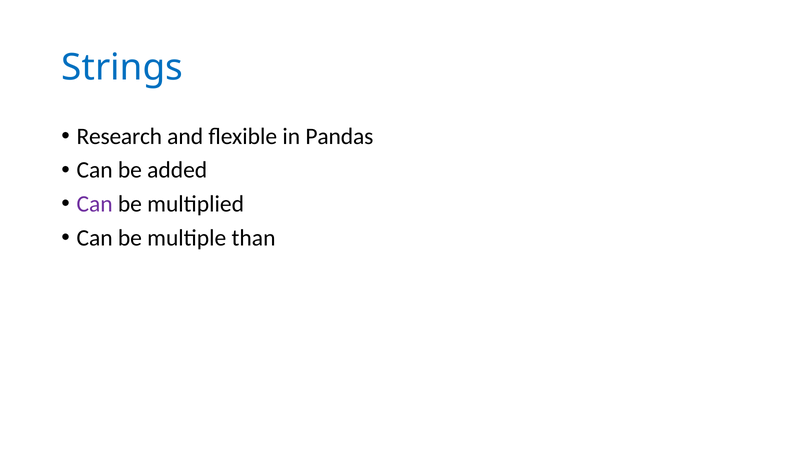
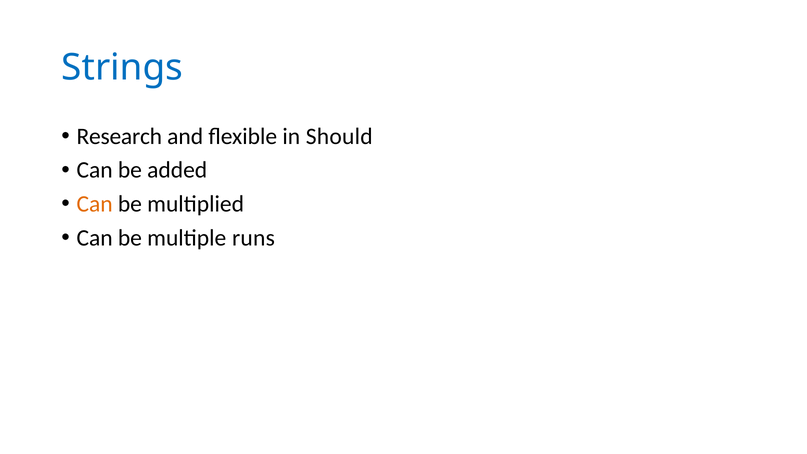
Pandas: Pandas -> Should (339, 136)
Can colour: purple -> orange (95, 204)
than: than -> runs (253, 238)
